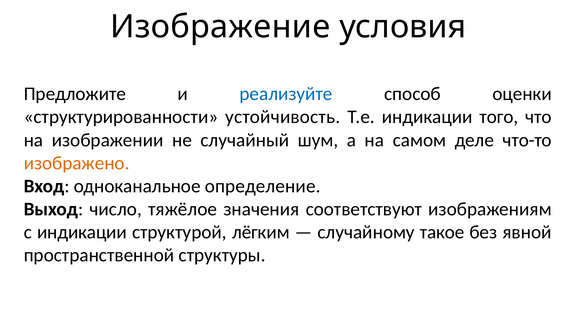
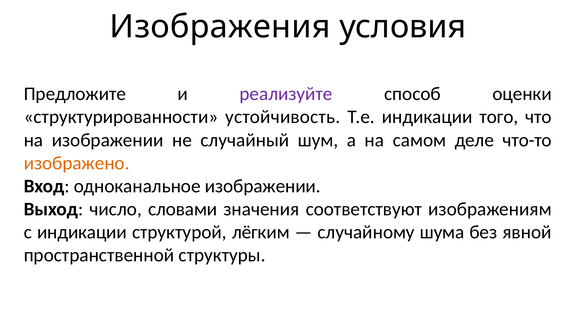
Изображение: Изображение -> Изображения (220, 27)
реализуйте colour: blue -> purple (286, 94)
одноканальное определение: определение -> изображении (263, 186)
тяжёлое: тяжёлое -> словами (183, 209)
такое: такое -> шума (442, 232)
